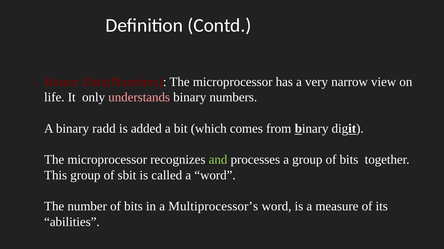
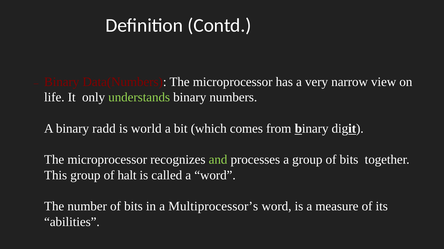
understands colour: pink -> light green (139, 98)
added: added -> world (146, 129)
sbit: sbit -> halt (127, 176)
